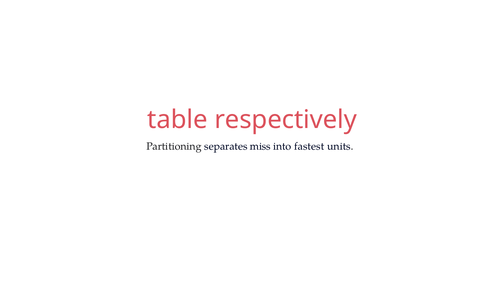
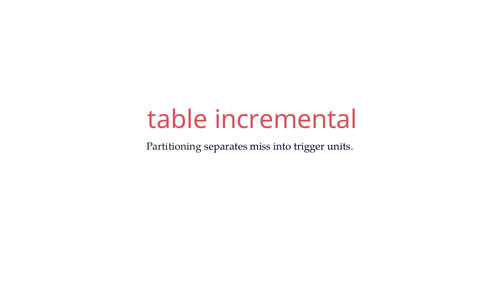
respectively: respectively -> incremental (286, 120)
fastest: fastest -> trigger (309, 147)
